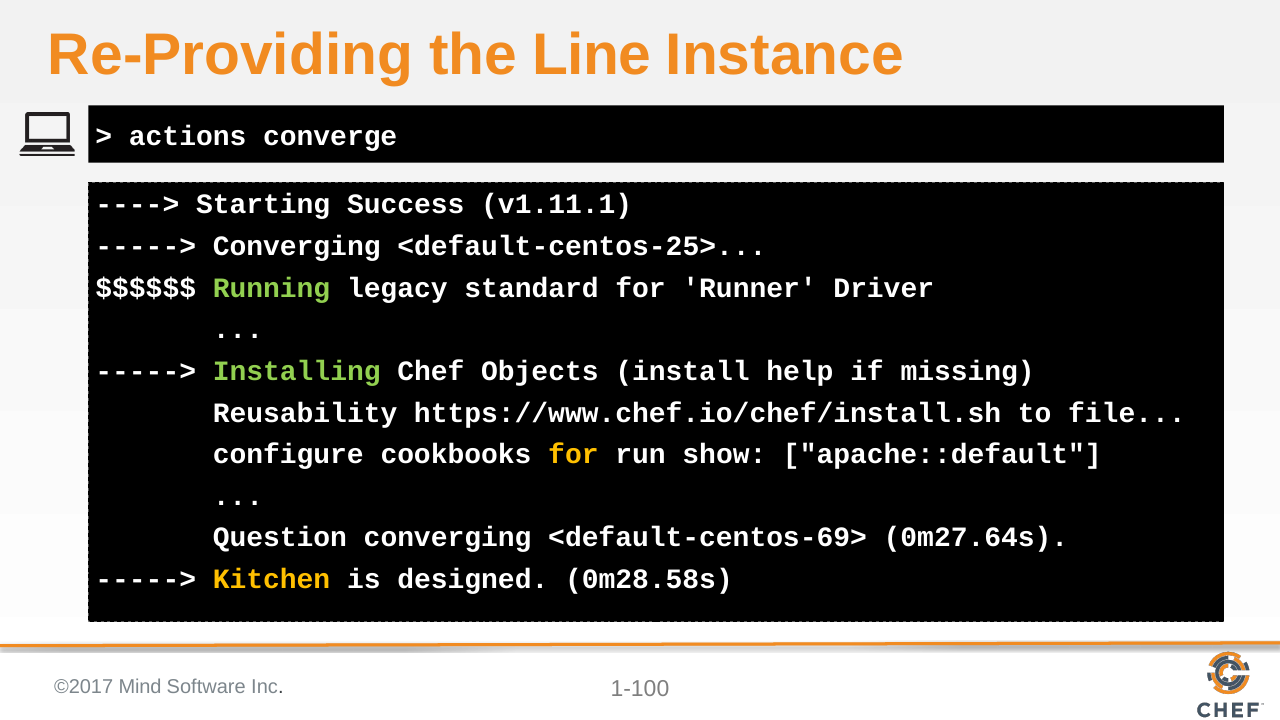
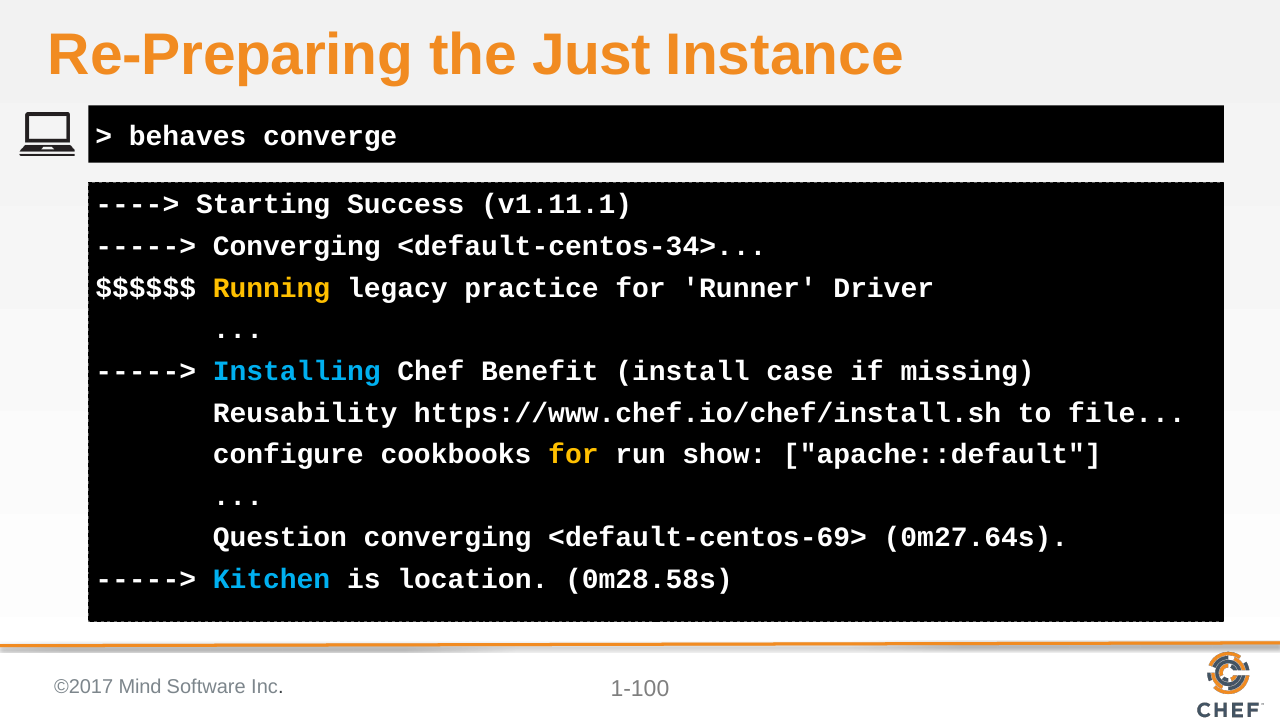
Re-Providing: Re-Providing -> Re-Preparing (231, 55)
Line: Line -> Just (592, 55)
actions: actions -> behaves (188, 136)
<default-centos-25>: <default-centos-25> -> <default-centos-34> (582, 246)
Running colour: light green -> yellow (272, 288)
standard: standard -> practice (532, 288)
Installing colour: light green -> light blue (297, 371)
Objects: Objects -> Benefit (540, 371)
help: help -> case (800, 371)
Kitchen colour: yellow -> light blue (272, 579)
designed: designed -> location (473, 579)
